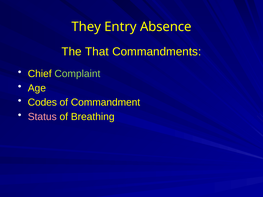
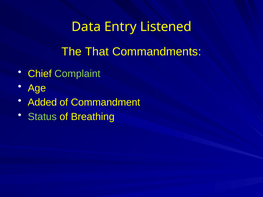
They: They -> Data (86, 27)
Absence: Absence -> Listened (166, 27)
Codes: Codes -> Added (42, 103)
Status colour: pink -> light green (42, 117)
